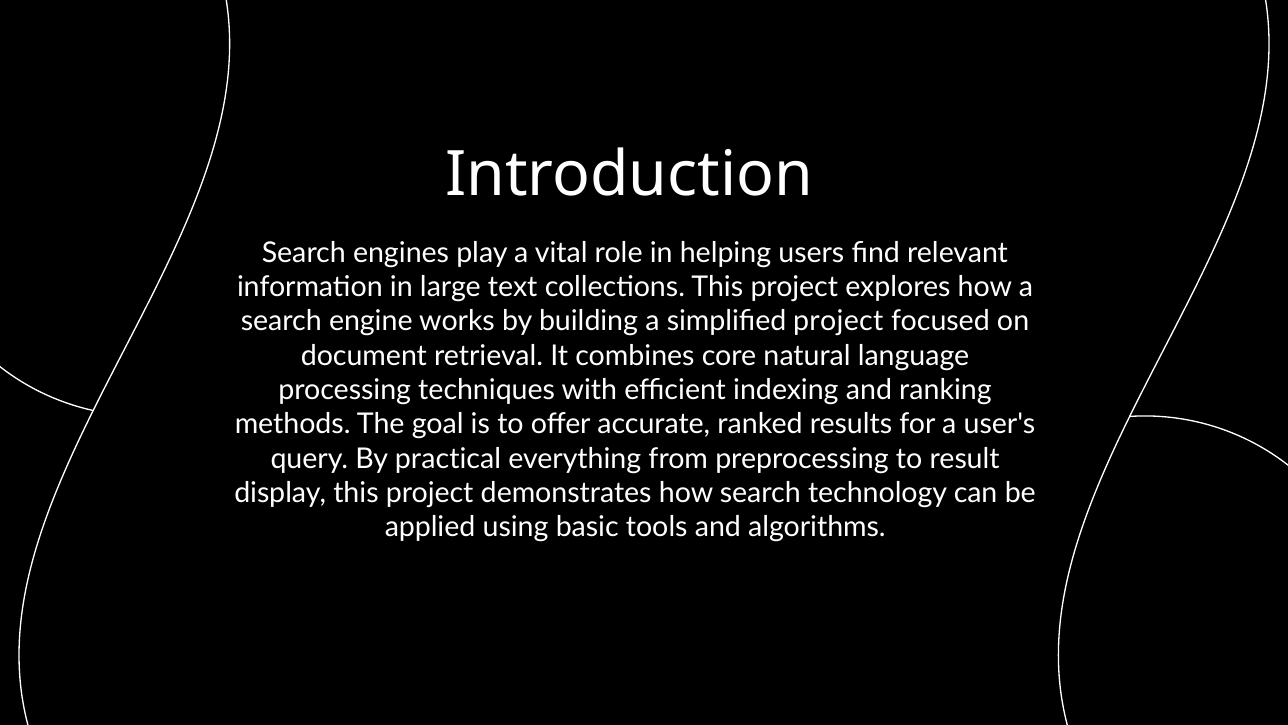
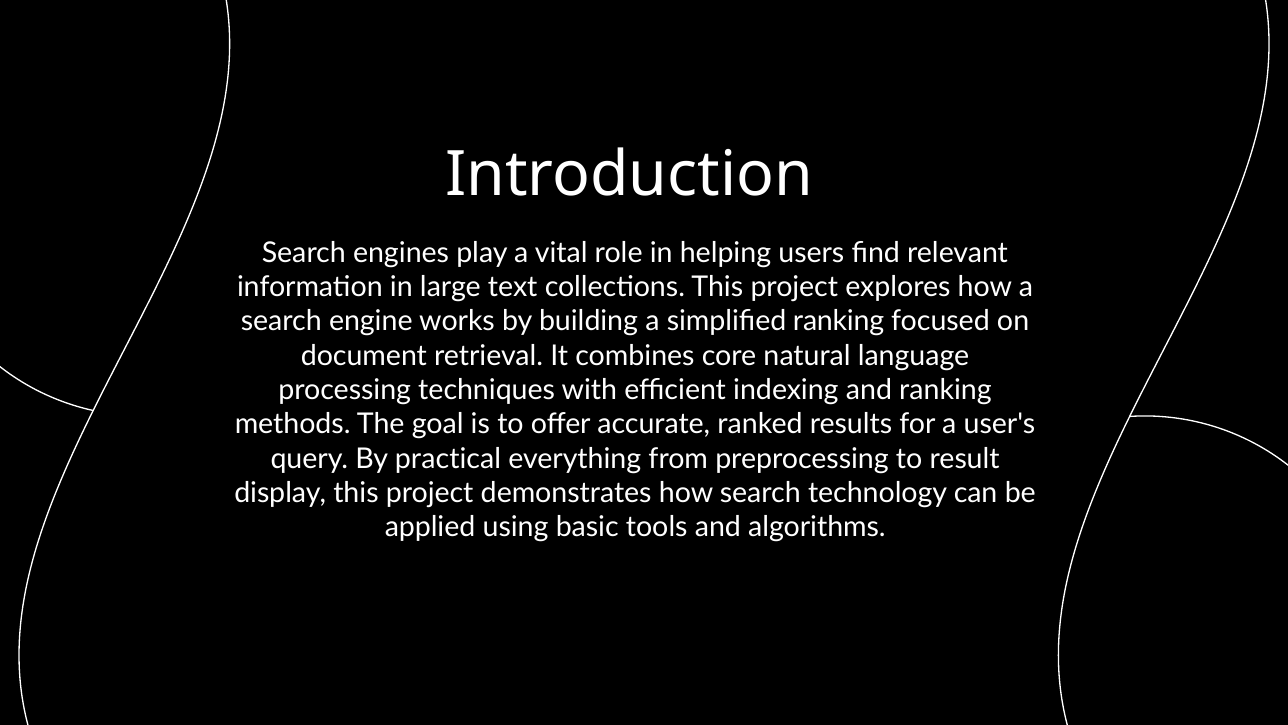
simplified project: project -> ranking (839, 321)
